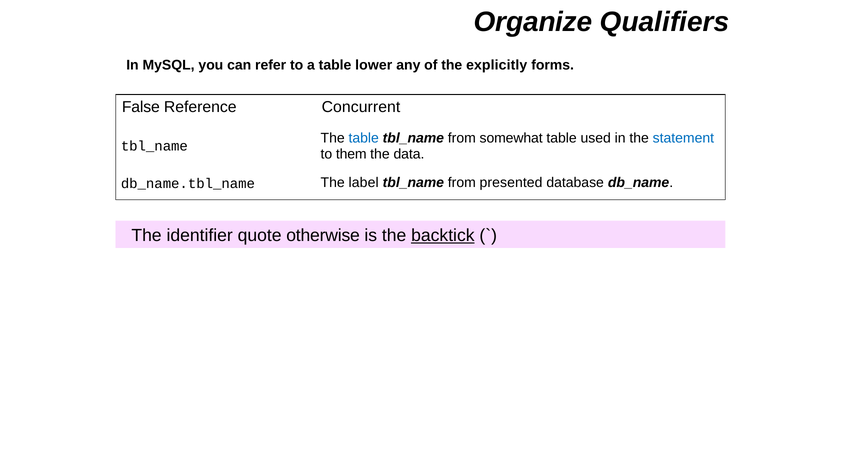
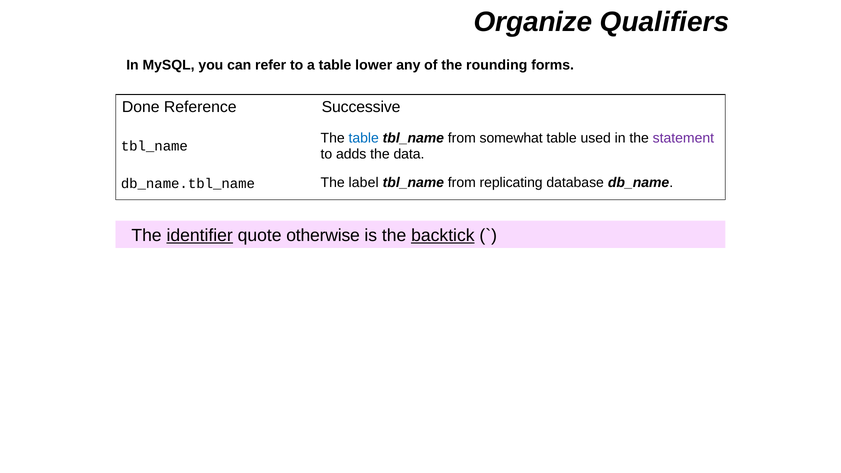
explicitly: explicitly -> rounding (497, 65)
False: False -> Done (141, 107)
Concurrent: Concurrent -> Successive (361, 107)
statement colour: blue -> purple (683, 138)
them: them -> adds (351, 154)
presented: presented -> replicating (511, 182)
identifier underline: none -> present (200, 236)
